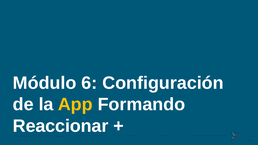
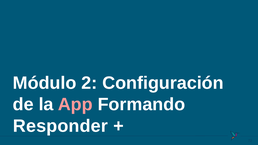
6: 6 -> 2 (89, 83)
App colour: yellow -> pink (75, 105)
Reaccionar: Reaccionar -> Responder (60, 126)
